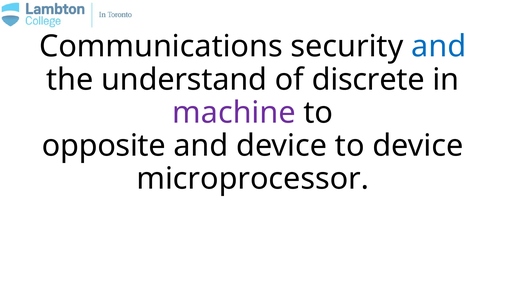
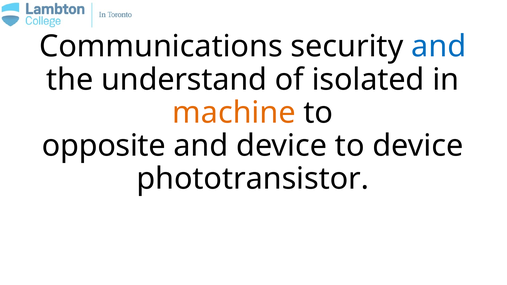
discrete: discrete -> isolated (368, 80)
machine colour: purple -> orange (234, 113)
microprocessor: microprocessor -> phototransistor (253, 179)
